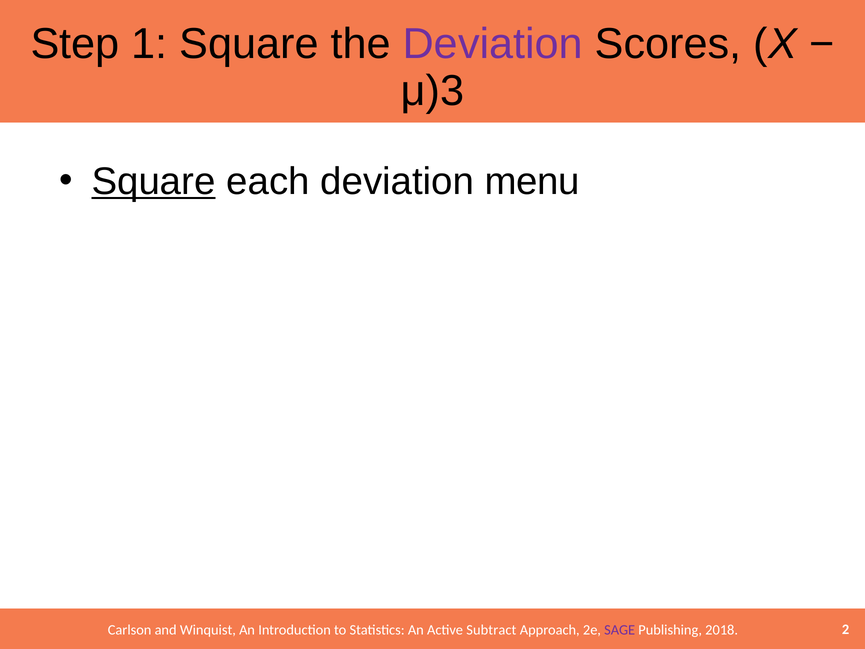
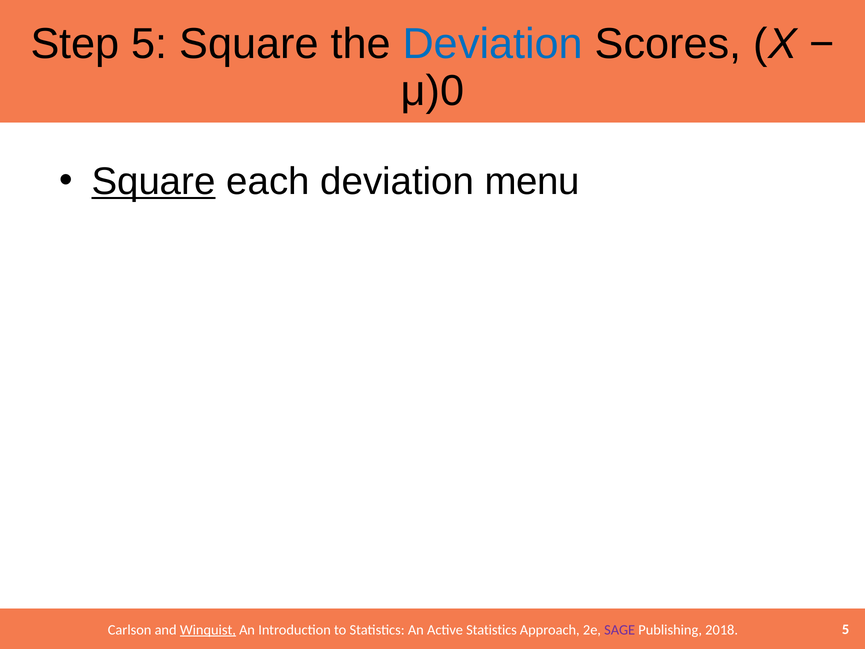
Step 1: 1 -> 5 (149, 44)
Deviation colour: purple -> blue (493, 44)
μ)3: μ)3 -> μ)0 (432, 91)
Winquist underline: none -> present (208, 630)
Active Subtract: Subtract -> Statistics (491, 630)
2018 2: 2 -> 5 (846, 629)
